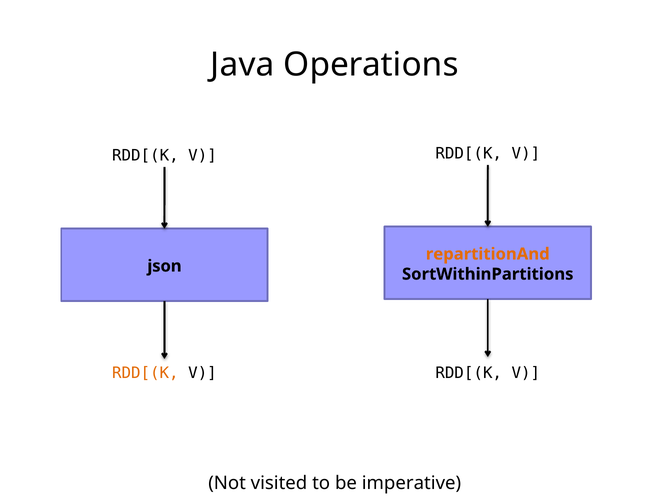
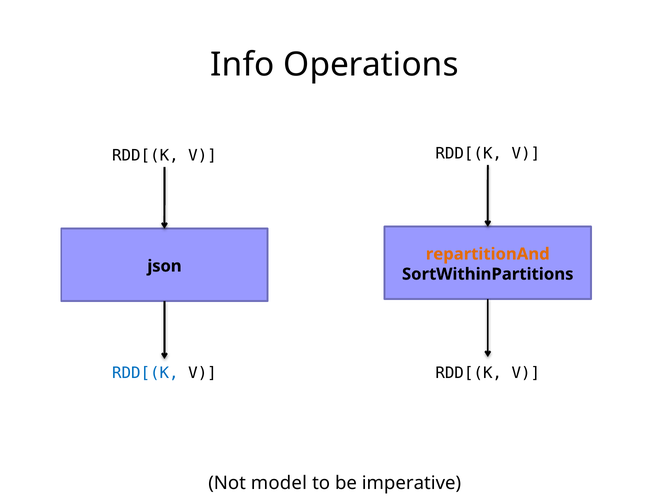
Java: Java -> Info (242, 65)
RDD[(K colour: orange -> blue (145, 373)
visited: visited -> model (279, 483)
